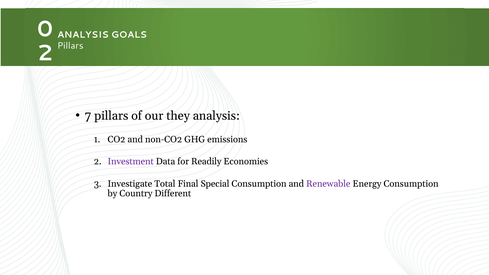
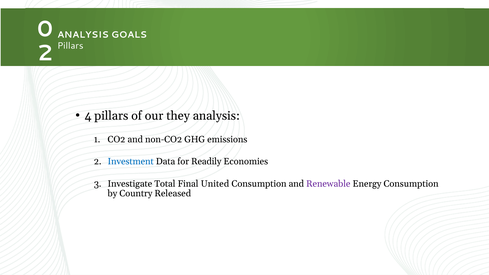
7: 7 -> 4 (88, 116)
Investment colour: purple -> blue (131, 162)
Special: Special -> United (215, 184)
Different: Different -> Released (173, 194)
